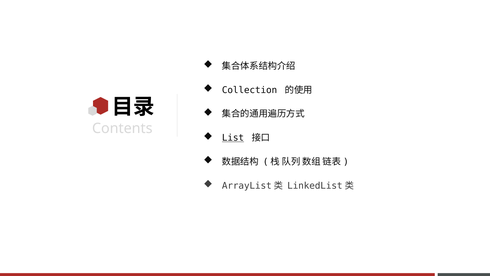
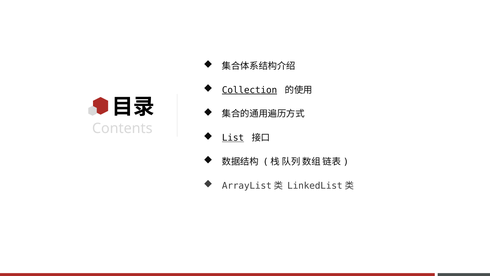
Collection underline: none -> present (250, 90)
